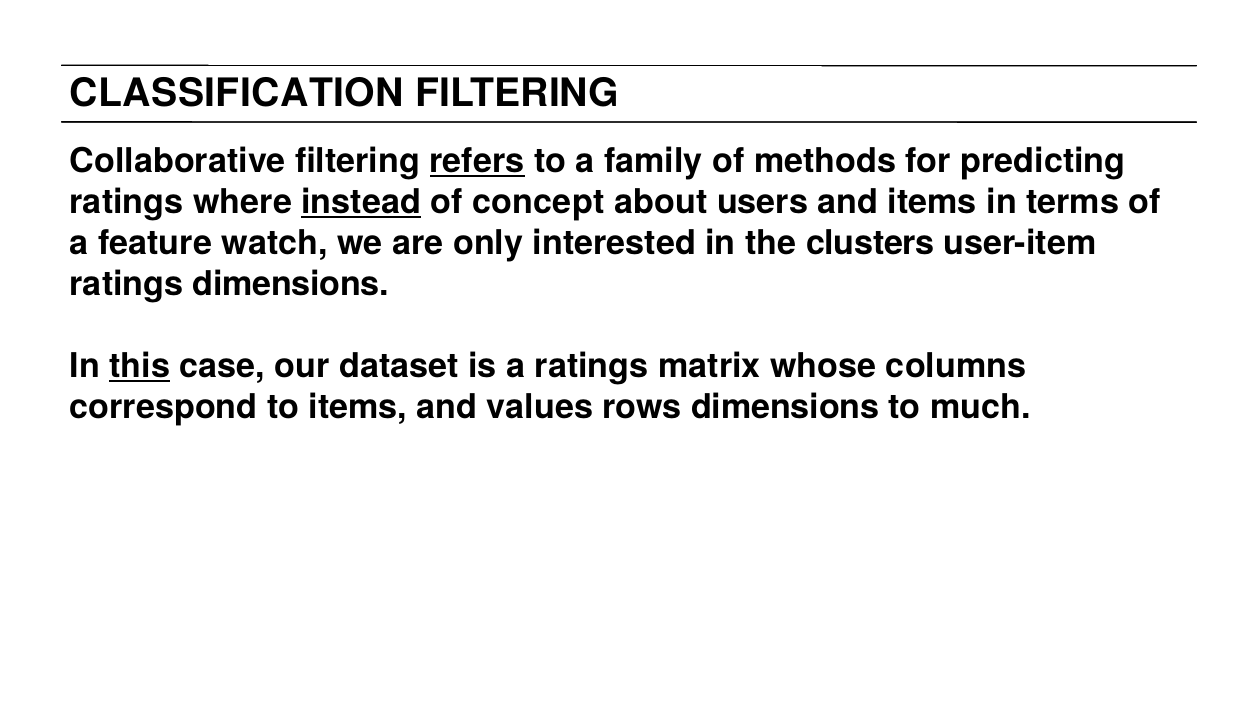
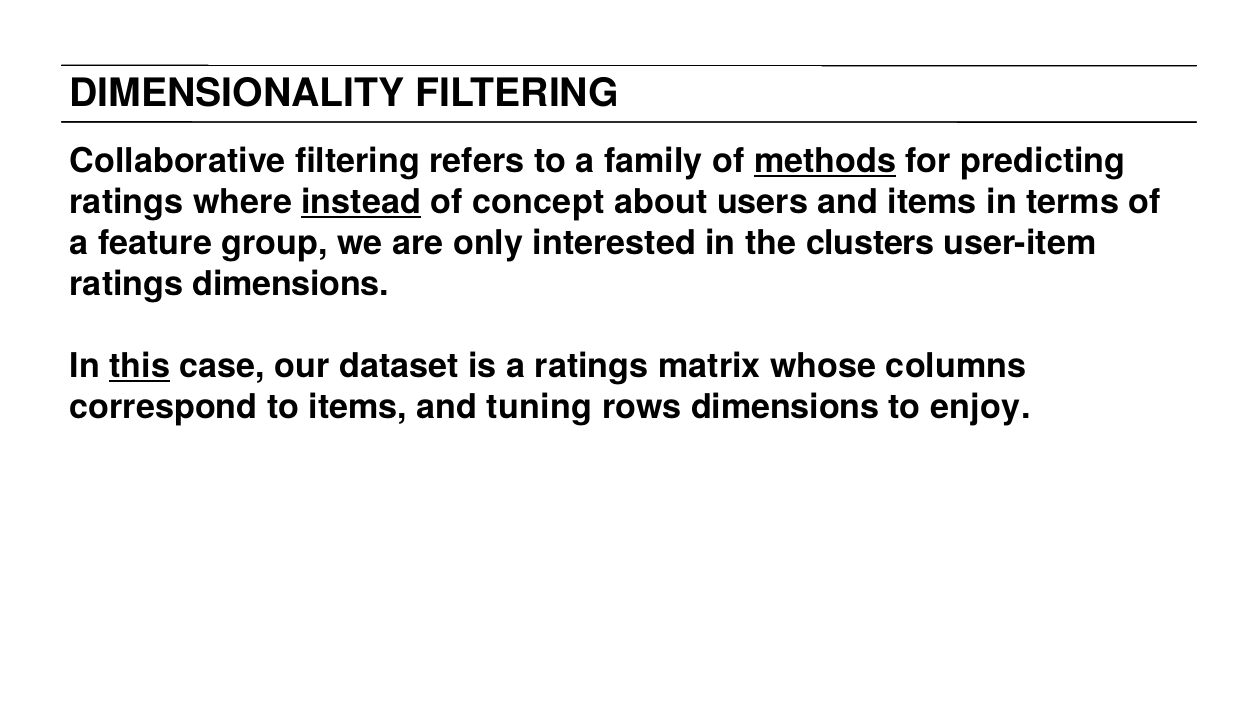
CLASSIFICATION: CLASSIFICATION -> DIMENSIONALITY (237, 93)
refers underline: present -> none (477, 162)
methods underline: none -> present (825, 162)
watch: watch -> group (275, 244)
values: values -> tuning (540, 408)
much: much -> enjoy (980, 408)
